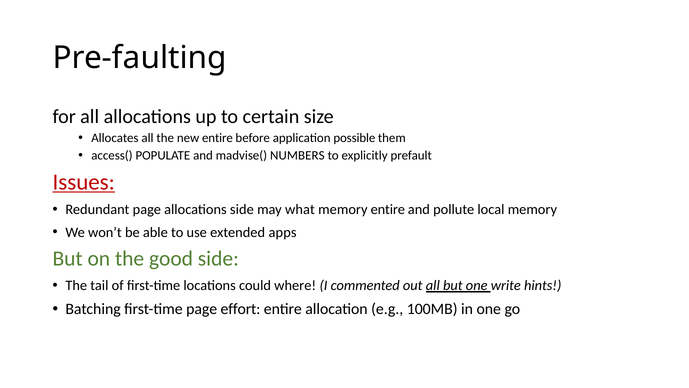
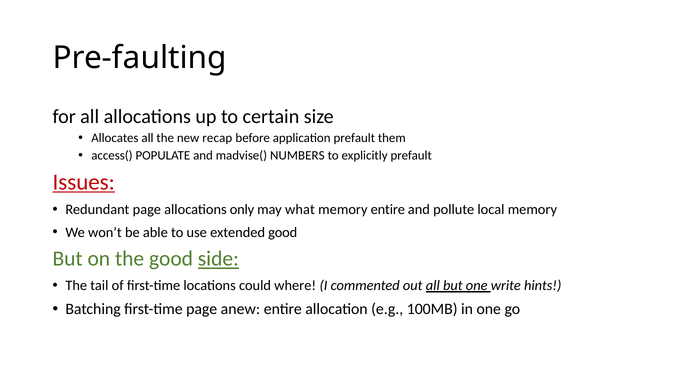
new entire: entire -> recap (217, 138)
application possible: possible -> prefault (354, 138)
allocations side: side -> only (242, 209)
extended apps: apps -> good (283, 232)
side underline: none -> present (218, 259)
effort: effort -> anew (240, 309)
